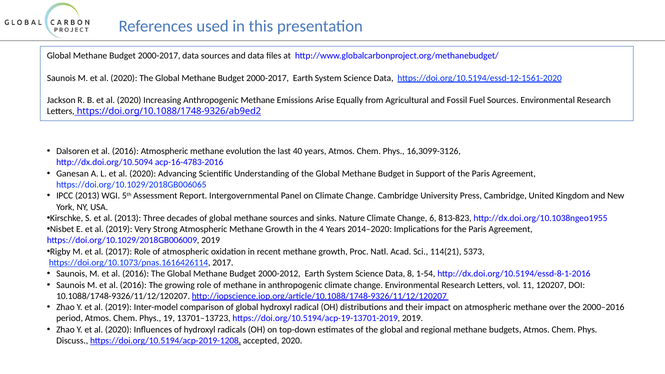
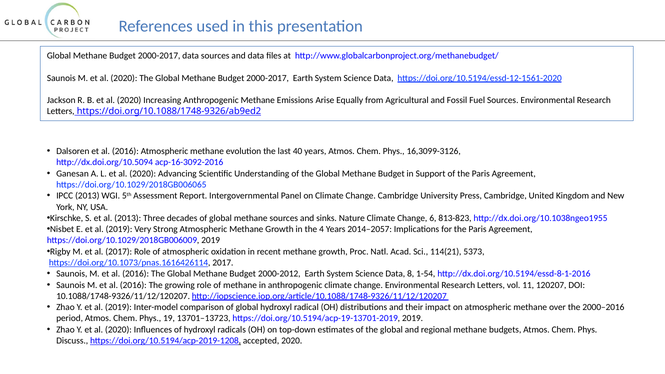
acp-16-4783-2016: acp-16-4783-2016 -> acp-16-3092-2016 (189, 162)
2014–2020: 2014–2020 -> 2014–2057 (370, 229)
